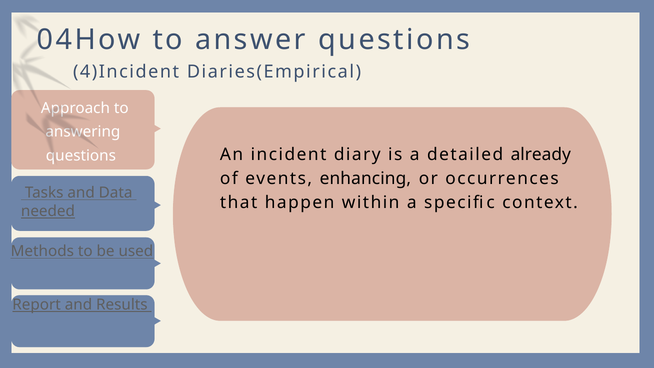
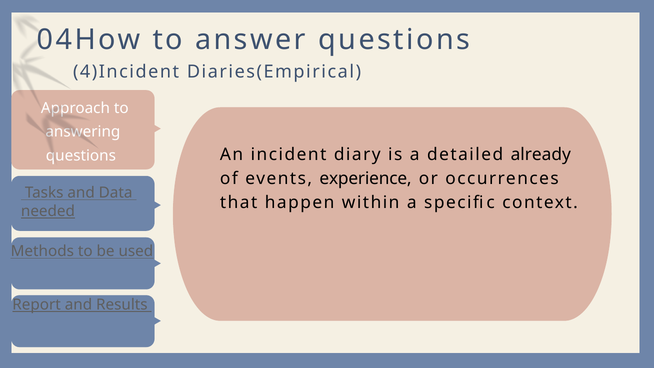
enhancing: enhancing -> experience (366, 179)
